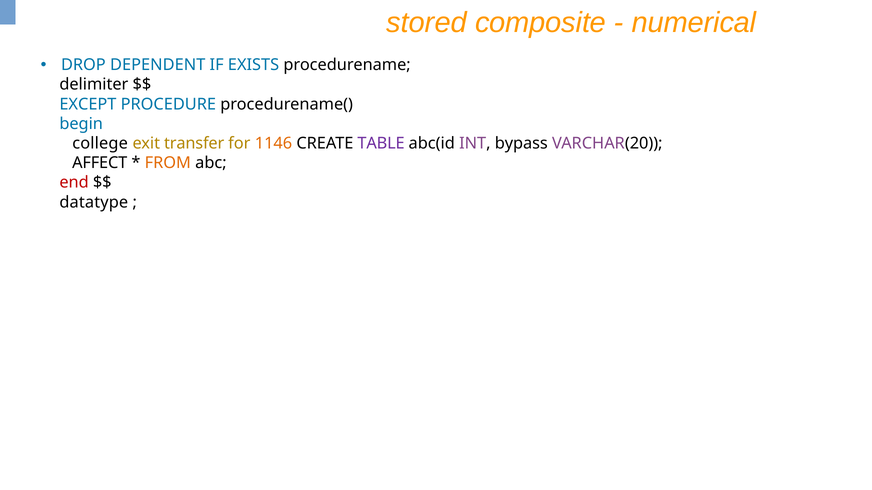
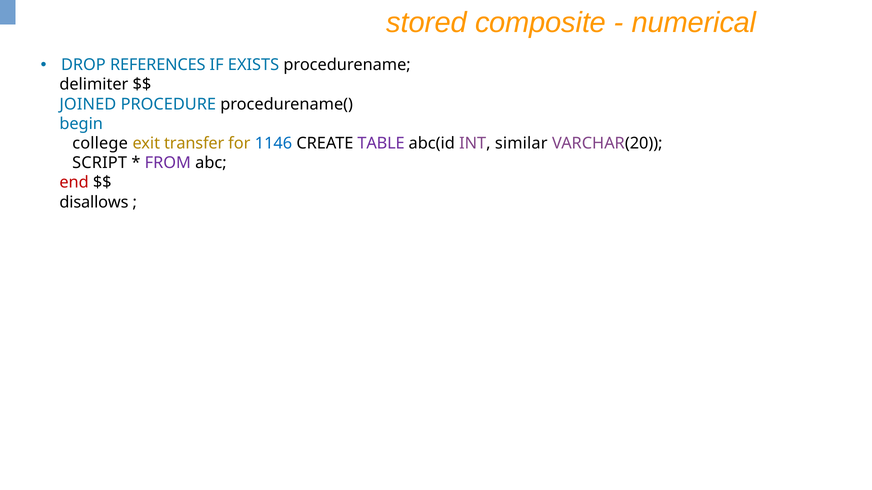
DEPENDENT: DEPENDENT -> REFERENCES (158, 65)
EXCEPT: EXCEPT -> JOINED (88, 104)
1146 colour: orange -> blue (273, 144)
bypass: bypass -> similar (521, 144)
AFFECT: AFFECT -> SCRIPT (100, 163)
FROM colour: orange -> purple (168, 163)
datatype: datatype -> disallows (94, 202)
